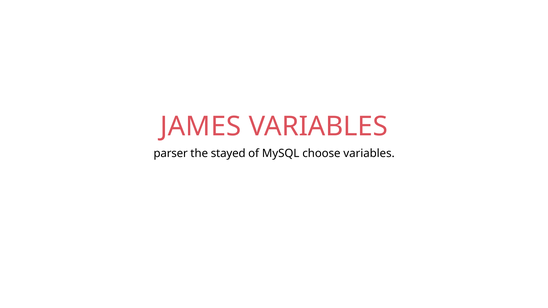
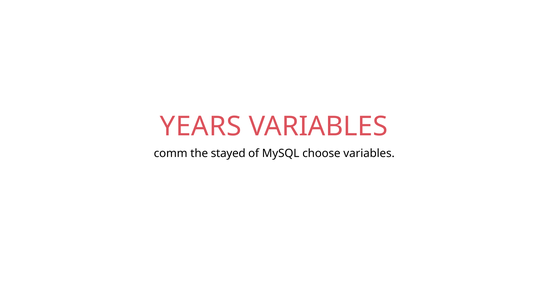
JAMES: JAMES -> YEARS (201, 127)
parser: parser -> comm (171, 154)
